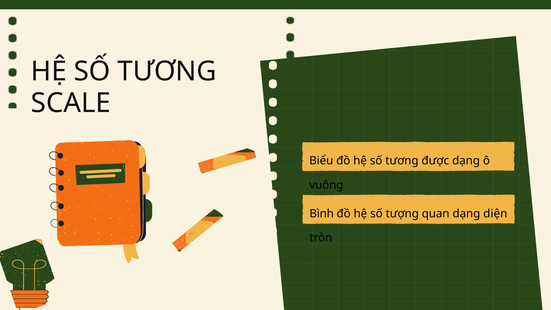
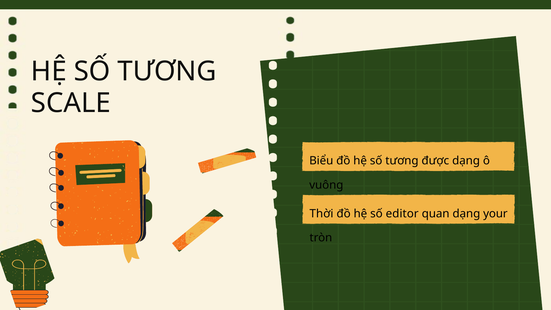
Bình: Bình -> Thời (322, 214)
tượng: tượng -> editor (402, 214)
diện: diện -> your (495, 214)
